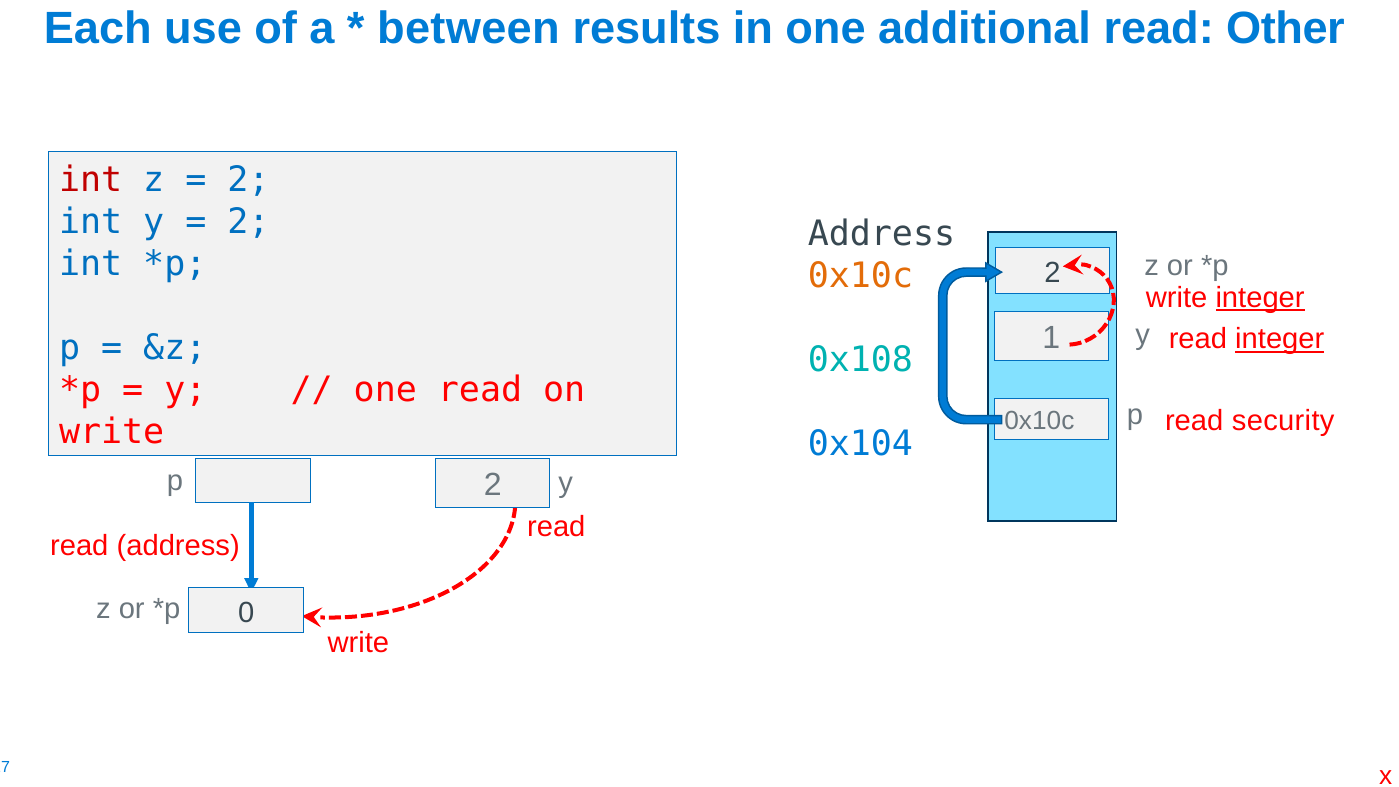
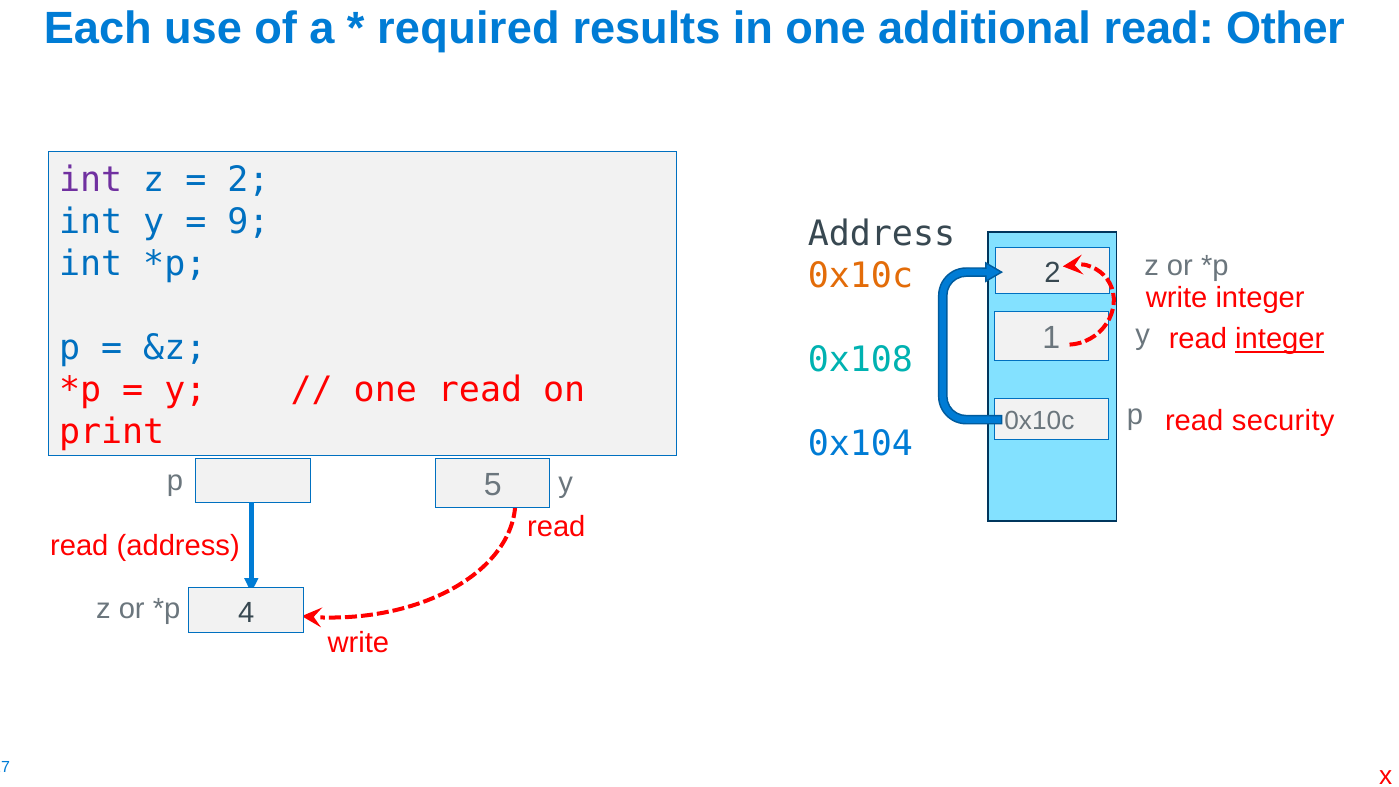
between: between -> required (468, 29)
int colour: red -> purple (91, 180)
2: 2 -> 9 (249, 222)
integer underline: present -> none (1260, 297)
write: write -> print (112, 432)
p 2: 2 -> 5 (493, 485)
0: 0 -> 4 (246, 612)
